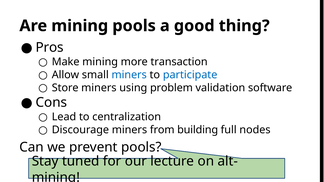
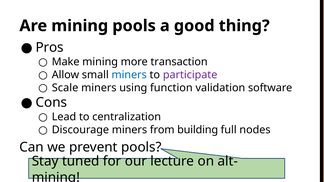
participate colour: blue -> purple (190, 75)
Store: Store -> Scale (65, 88)
problem: problem -> function (171, 88)
